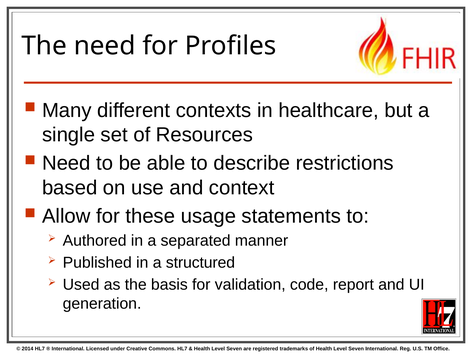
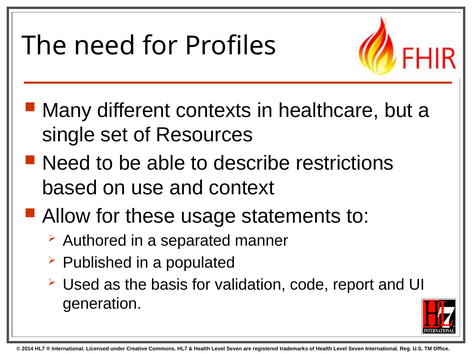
structured: structured -> populated (200, 263)
